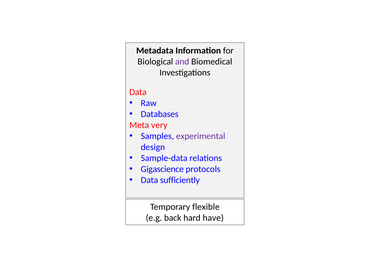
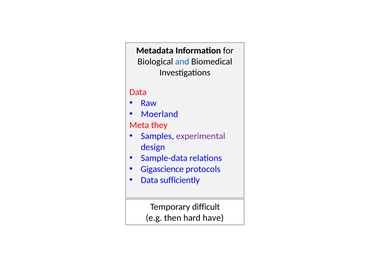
and colour: purple -> blue (182, 62)
Databases: Databases -> Moerland (160, 114)
very: very -> they (159, 125)
flexible: flexible -> difficult (206, 207)
back: back -> then (173, 218)
